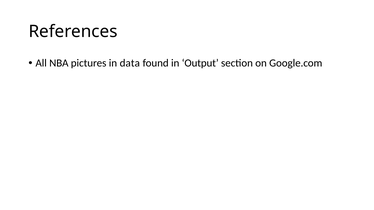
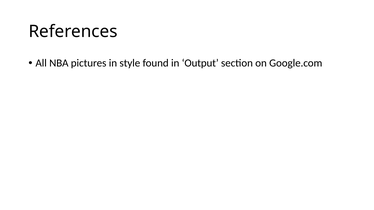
data: data -> style (130, 63)
